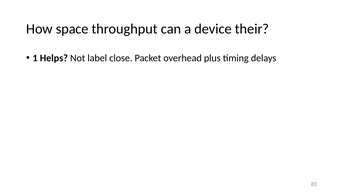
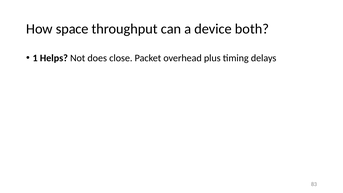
their: their -> both (252, 29)
label: label -> does (97, 58)
